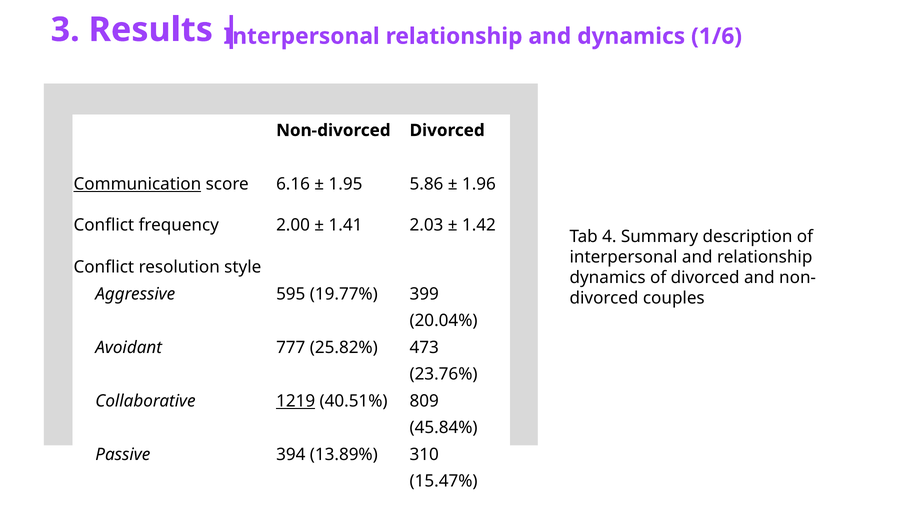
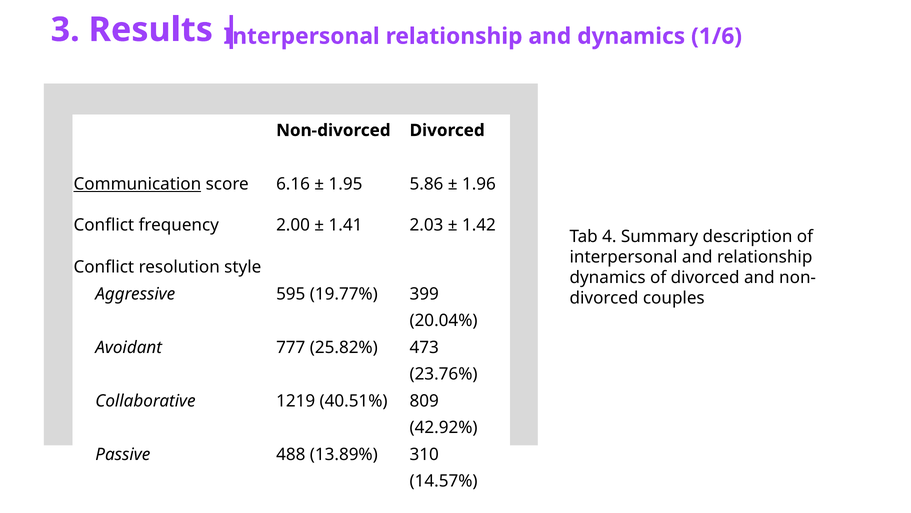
1219 underline: present -> none (296, 401)
45.84%: 45.84% -> 42.92% (444, 427)
394: 394 -> 488 (291, 454)
15.47%: 15.47% -> 14.57% (444, 481)
